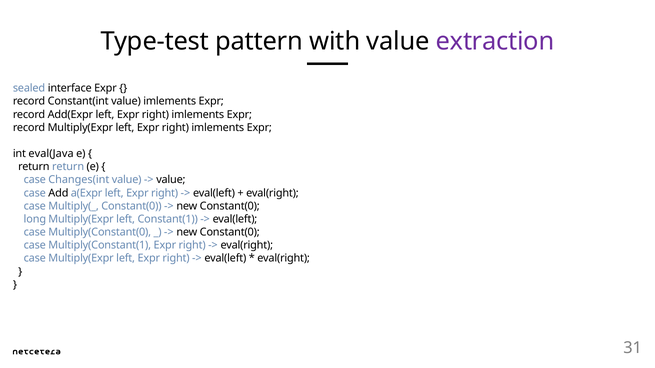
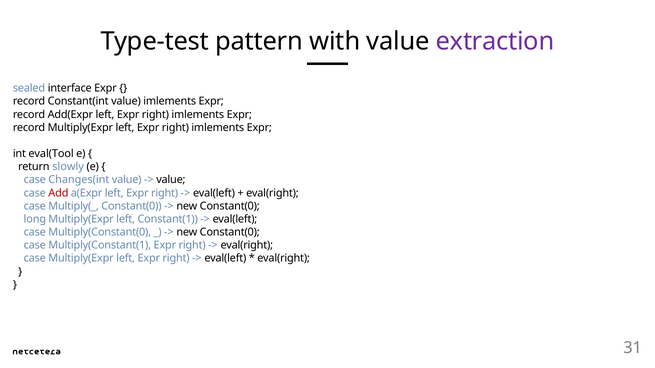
eval(Java: eval(Java -> eval(Tool (51, 154)
return return: return -> slowly (68, 167)
Add colour: black -> red (58, 193)
